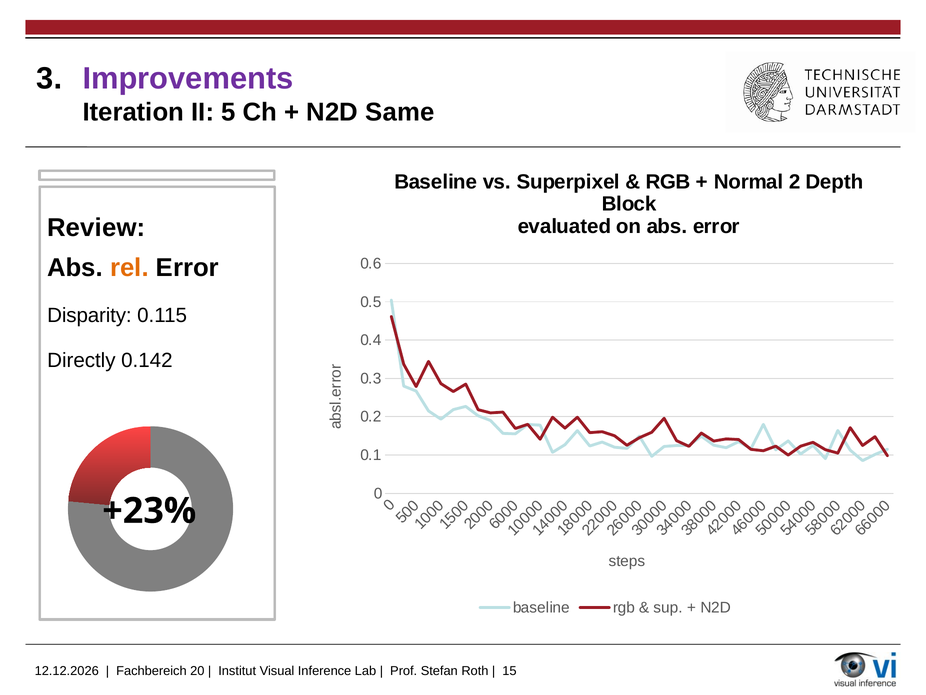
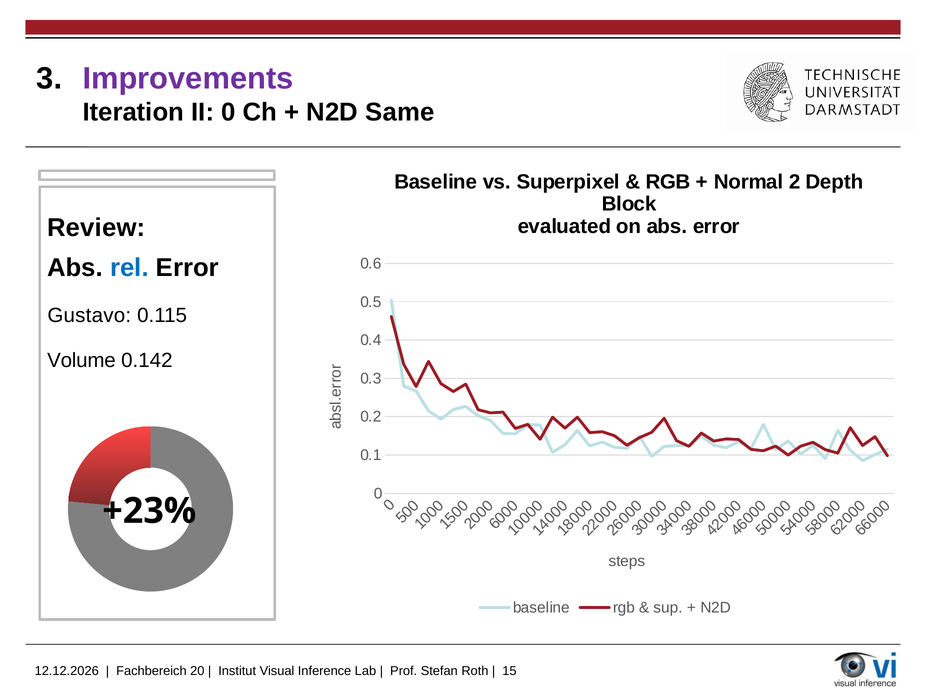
II 5: 5 -> 0 (228, 112)
rel colour: orange -> blue (129, 268)
Disparity: Disparity -> Gustavo (89, 315)
Directly: Directly -> Volume (81, 360)
